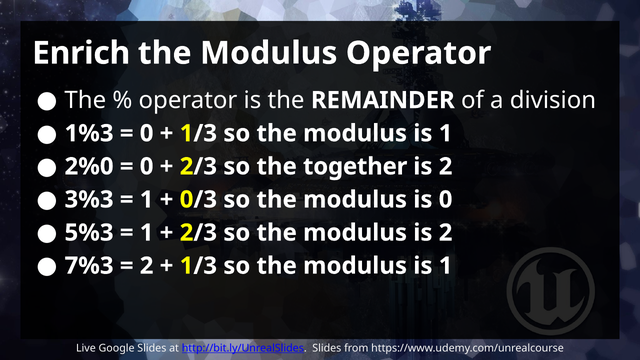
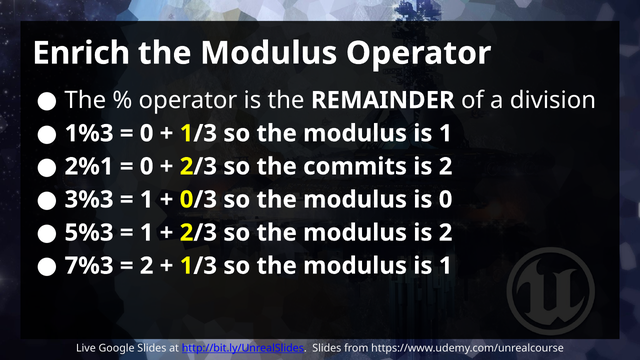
2%0: 2%0 -> 2%1 (89, 166)
together: together -> commits (355, 166)
